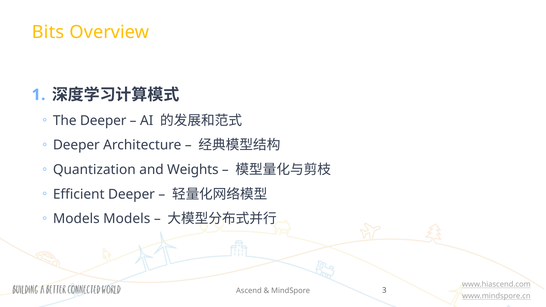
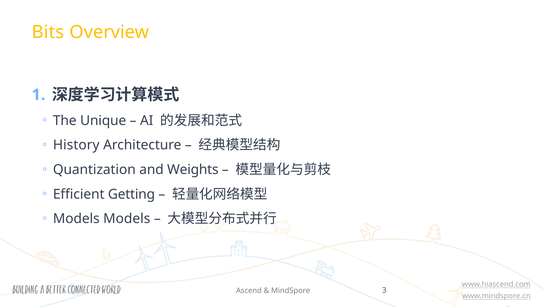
The Deeper: Deeper -> Unique (103, 121)
Deeper: Deeper -> History (76, 145)
Efficient Deeper: Deeper -> Getting (131, 194)
